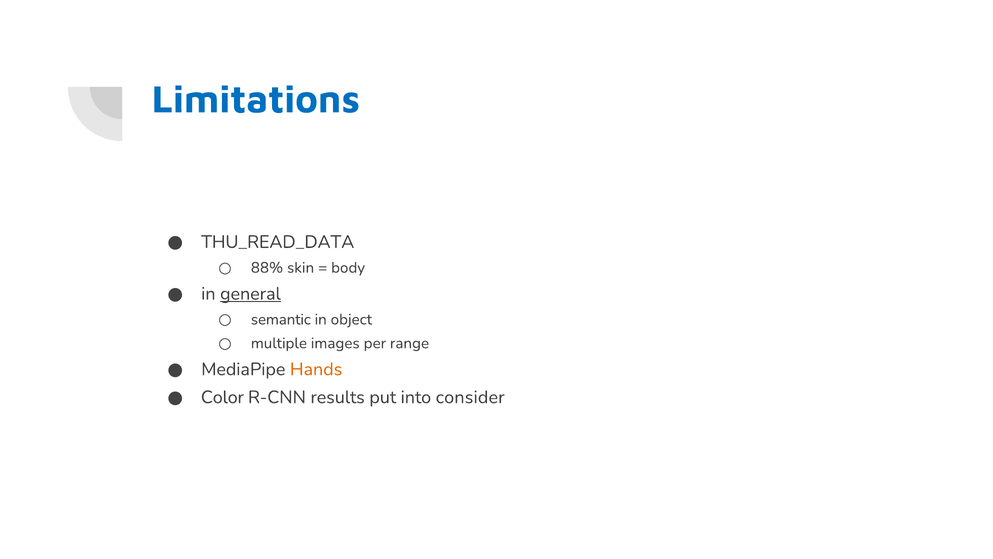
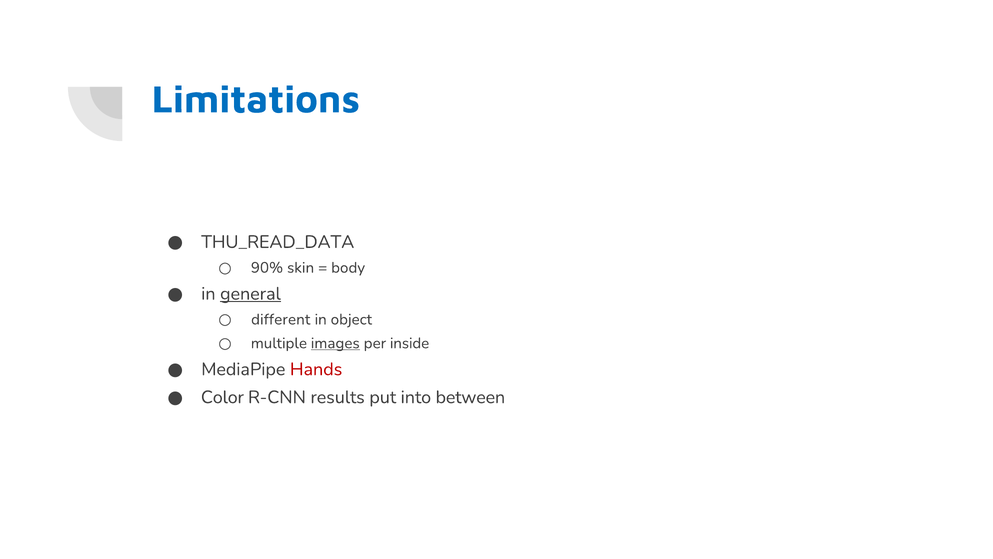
88%: 88% -> 90% (267, 267)
semantic: semantic -> different (281, 319)
images underline: none -> present (335, 343)
range: range -> inside (410, 343)
Hands colour: orange -> red (316, 369)
consider: consider -> between (470, 397)
